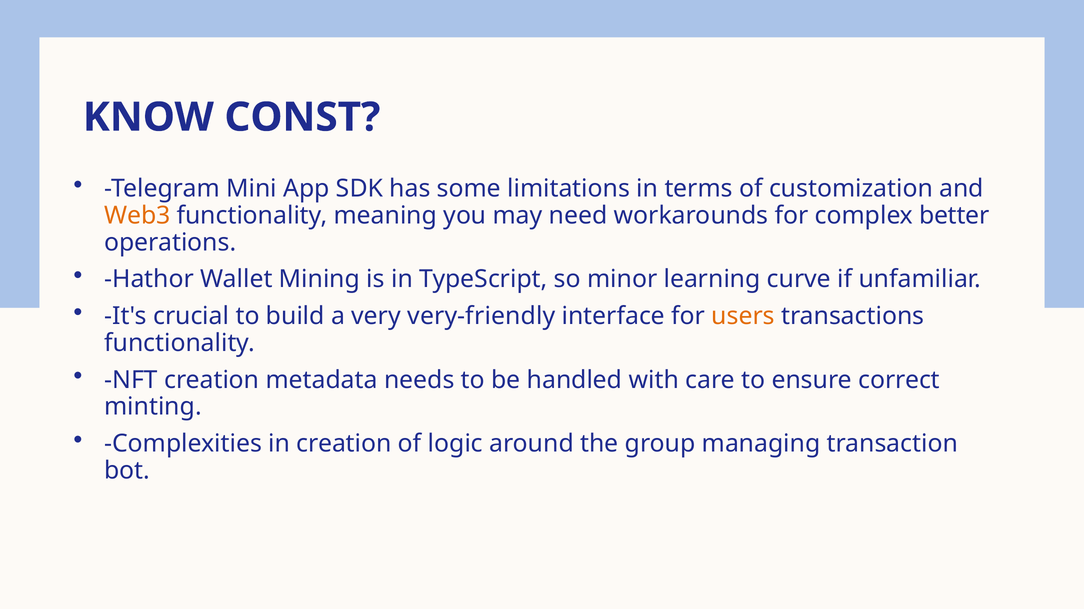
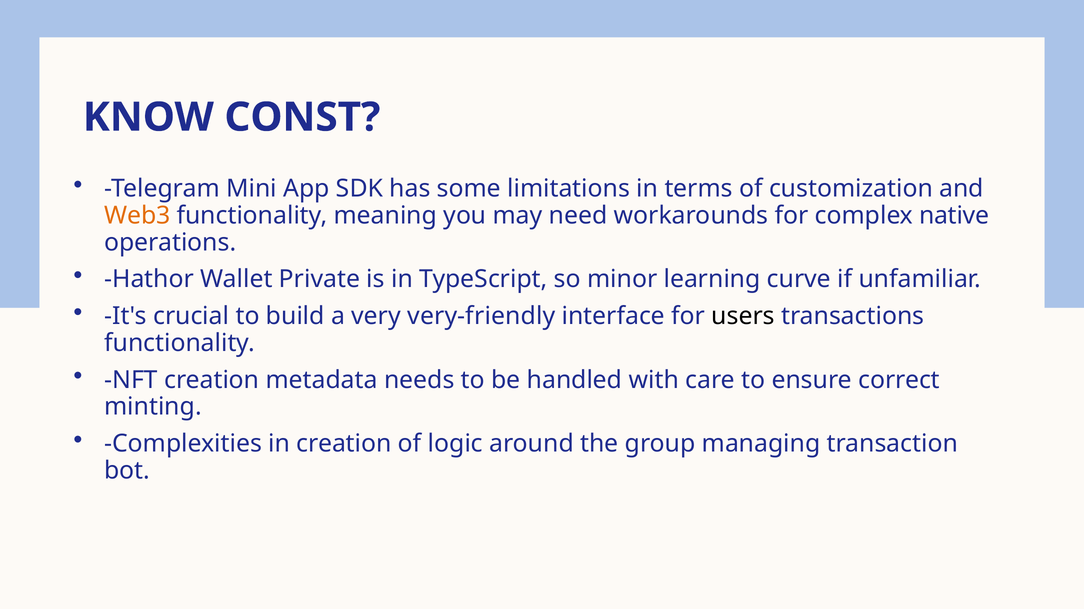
better: better -> native (954, 216)
Mining: Mining -> Private (319, 280)
users colour: orange -> black (743, 317)
